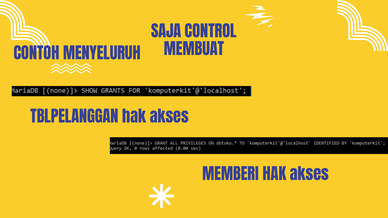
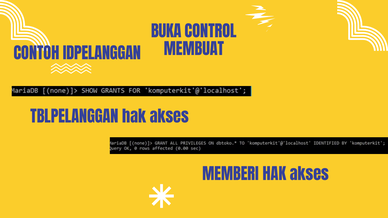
SAJA: SAJA -> BUKA (166, 32)
MENYELURUH: MENYELURUH -> IDPELANGGAN (102, 54)
